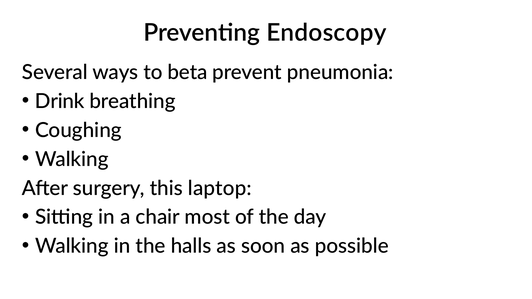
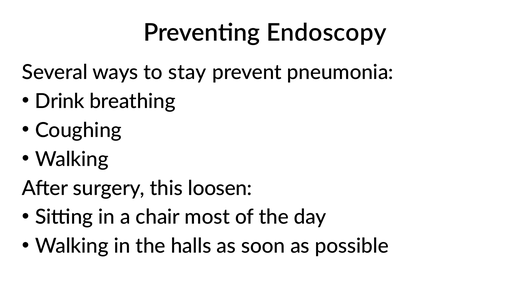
beta: beta -> stay (187, 72)
laptop: laptop -> loosen (220, 188)
